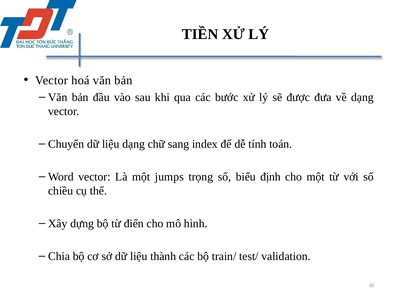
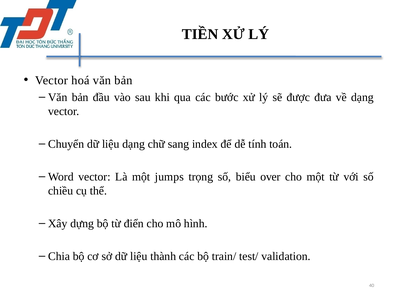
định: định -> over (270, 176)
